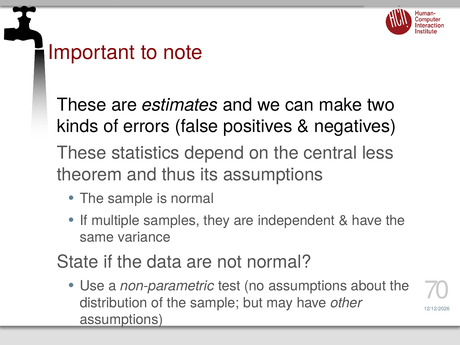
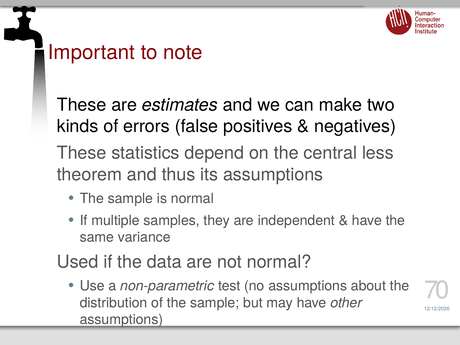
State: State -> Used (78, 262)
